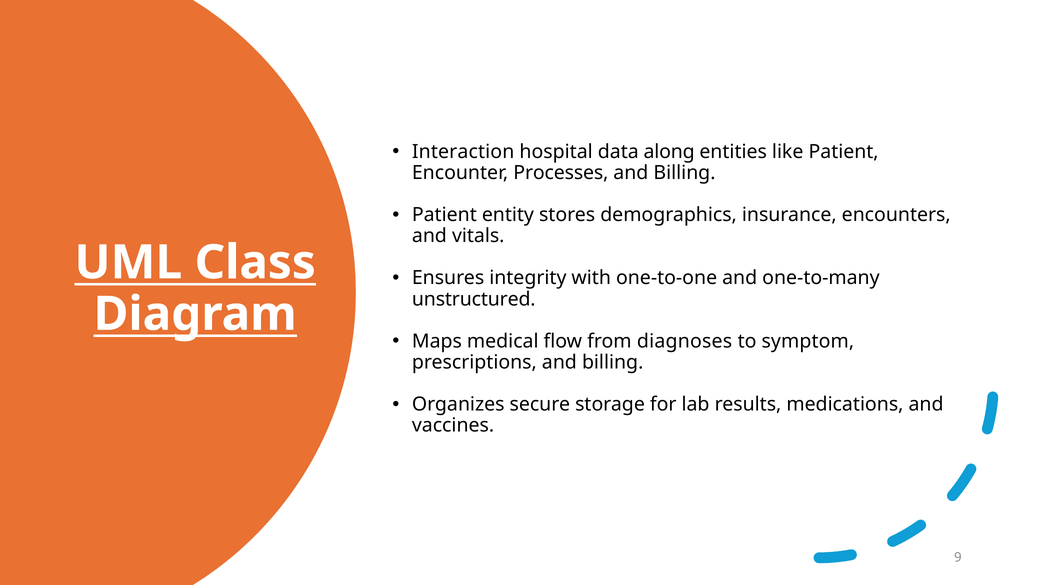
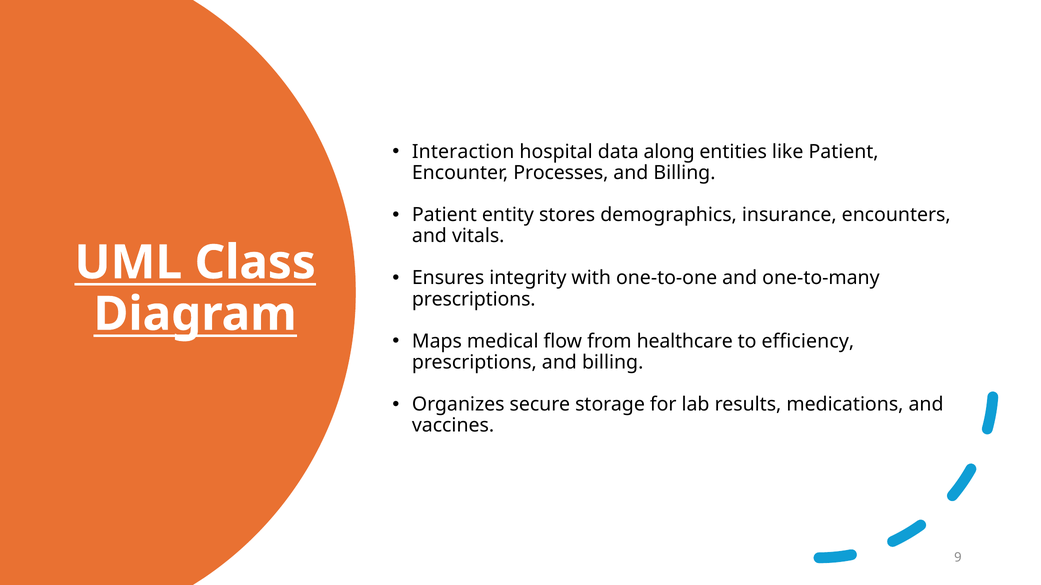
unstructured: unstructured -> prescriptions (474, 299)
diagnoses: diagnoses -> healthcare (685, 342)
symptom: symptom -> efficiency (808, 342)
